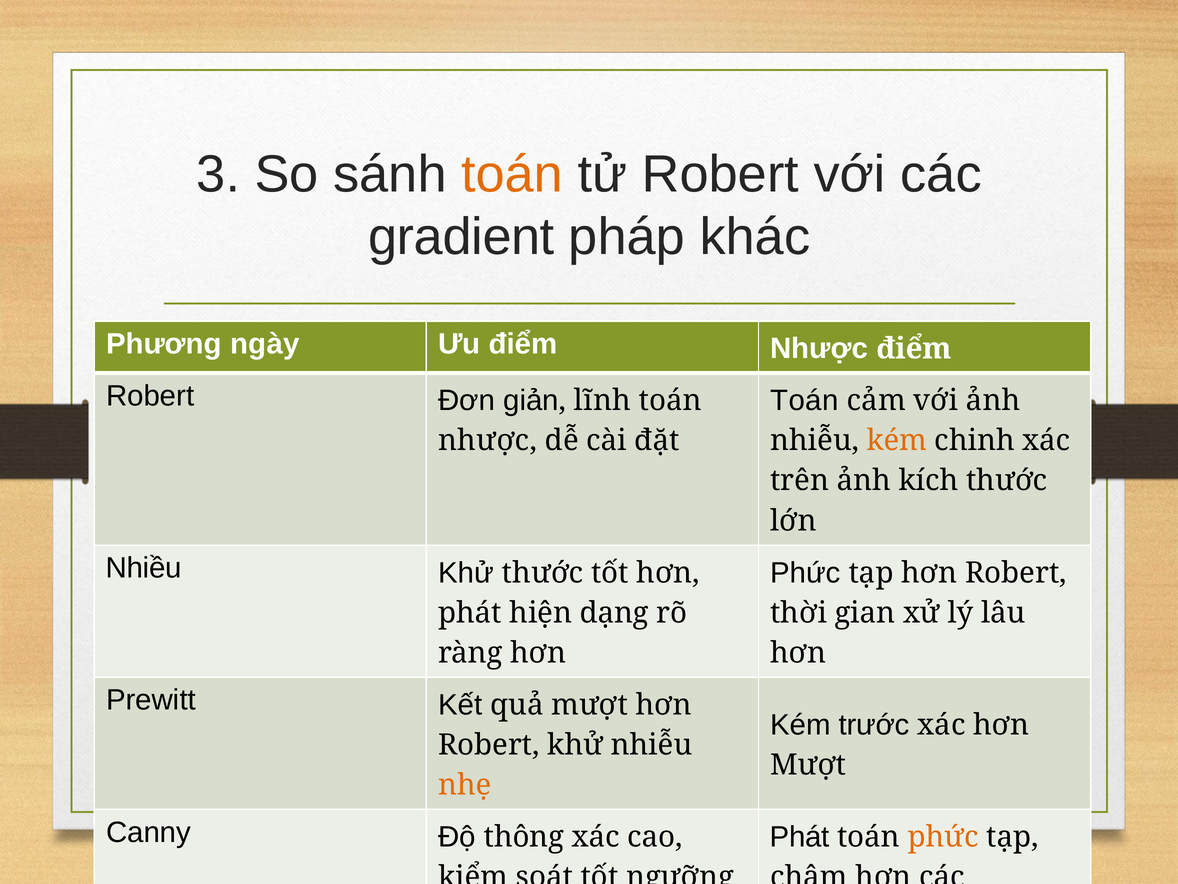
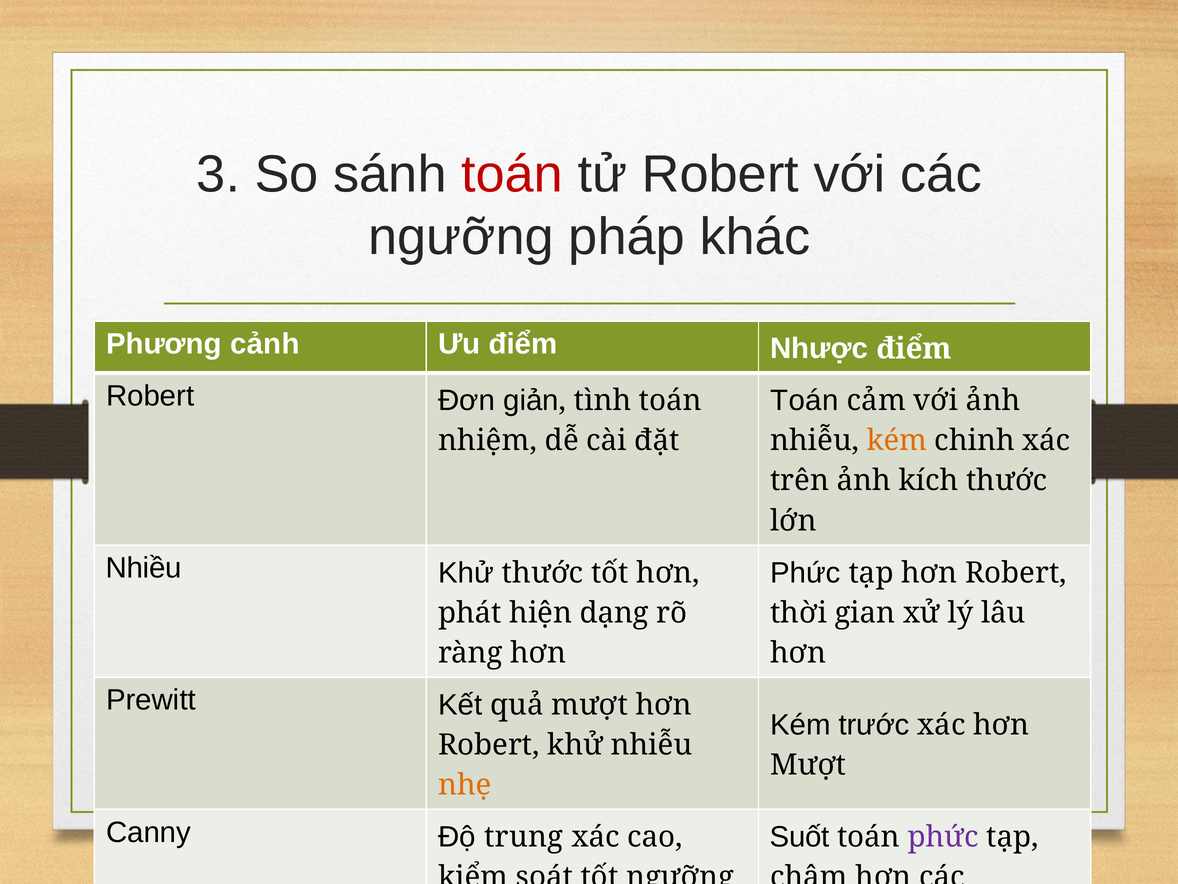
toán colour: orange -> red (512, 174)
gradient: gradient -> ngưỡng (461, 237)
ngày: ngày -> cảnh (265, 344)
lĩnh: lĩnh -> tình (603, 400)
nhược: nhược -> nhiệm (488, 440)
thông: thông -> trung (524, 837)
Phát: Phát -> Suốt (800, 837)
phức colour: orange -> purple (943, 837)
